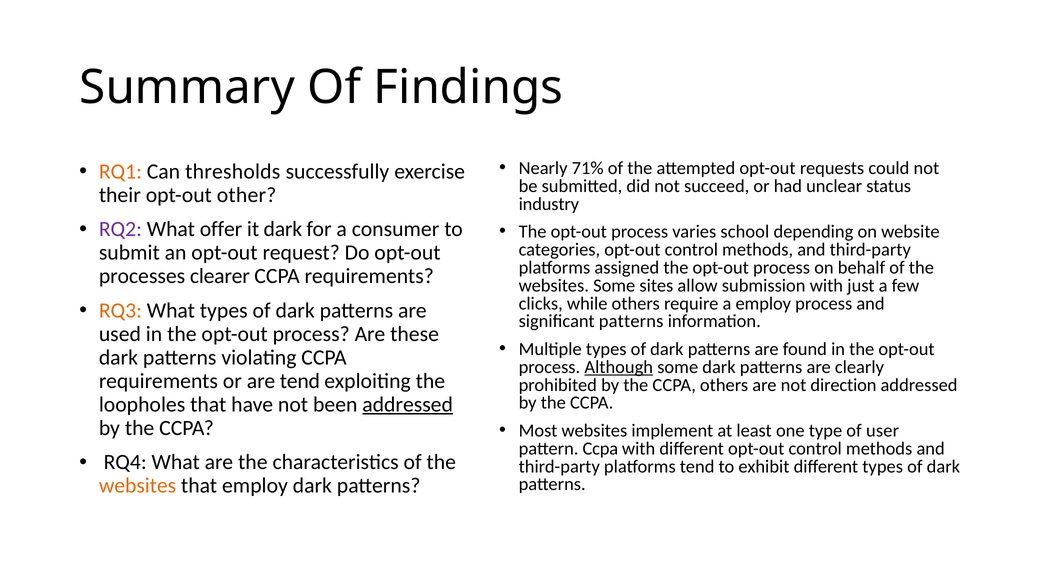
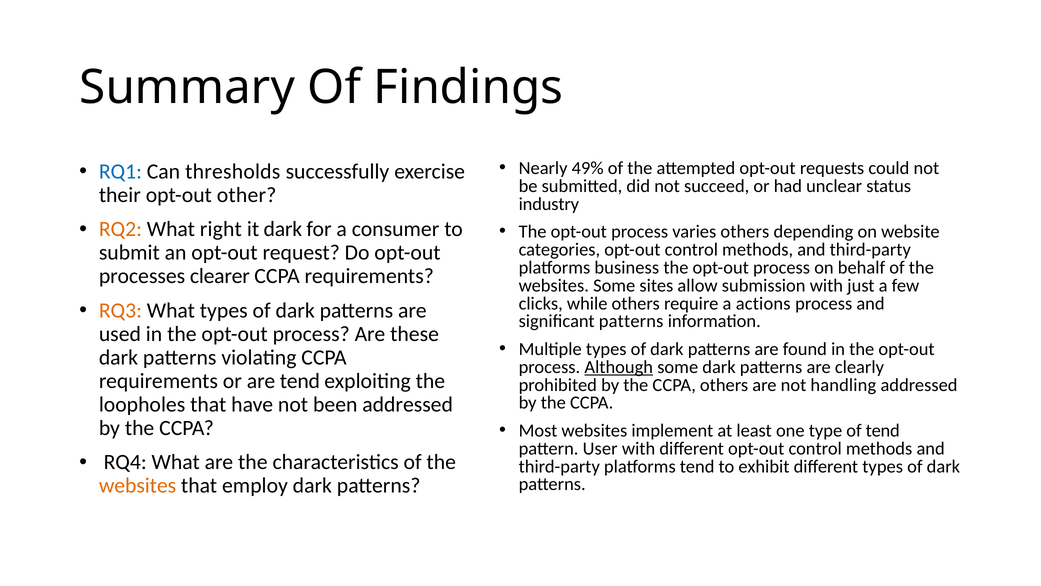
71%: 71% -> 49% (588, 168)
RQ1 colour: orange -> blue (120, 171)
RQ2 colour: purple -> orange (120, 229)
offer: offer -> right (221, 229)
varies school: school -> others (745, 232)
assigned: assigned -> business (627, 267)
a employ: employ -> actions (763, 303)
direction: direction -> handling (843, 385)
addressed underline: present -> none (408, 404)
of user: user -> tend (883, 430)
pattern Ccpa: Ccpa -> User (600, 448)
